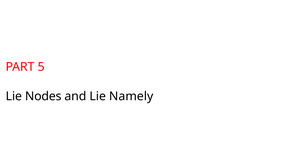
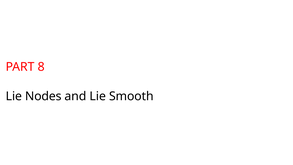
5: 5 -> 8 (41, 67)
Namely: Namely -> Smooth (131, 96)
